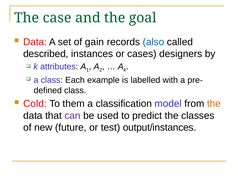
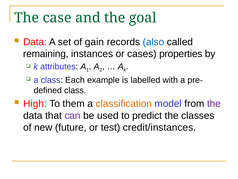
described: described -> remaining (46, 54)
designers: designers -> properties (181, 54)
Cold: Cold -> High (35, 103)
classification colour: black -> orange (124, 103)
the colour: orange -> purple (214, 103)
output/instances: output/instances -> credit/instances (159, 127)
